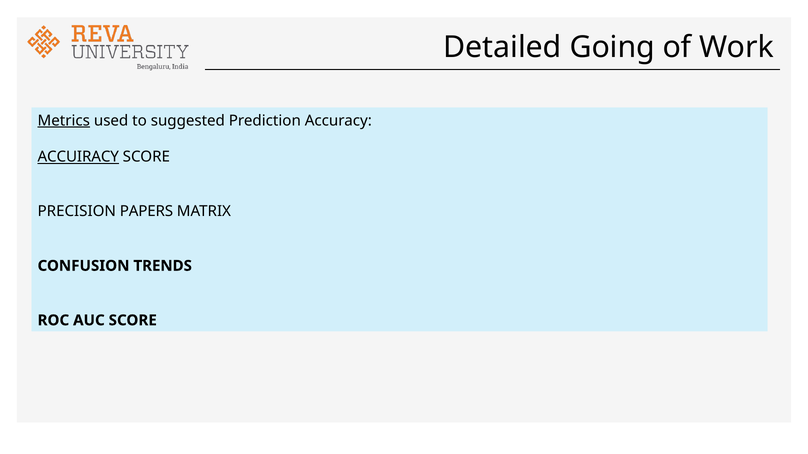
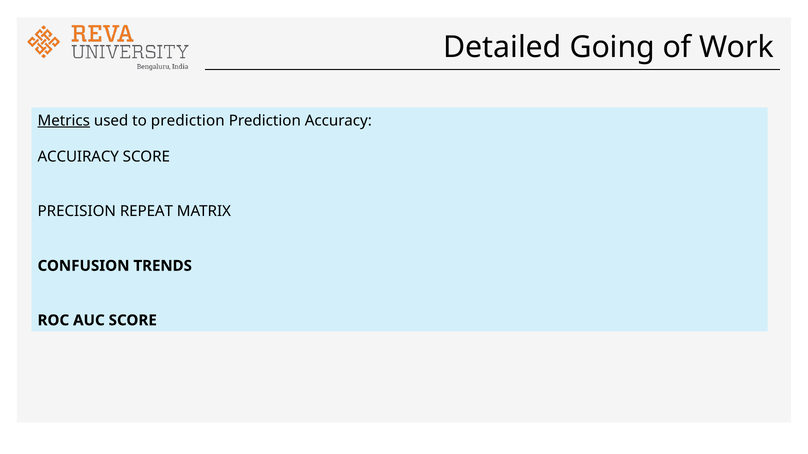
to suggested: suggested -> prediction (188, 121)
ACCUIRACY underline: present -> none (78, 157)
PAPERS: PAPERS -> REPEAT (146, 212)
